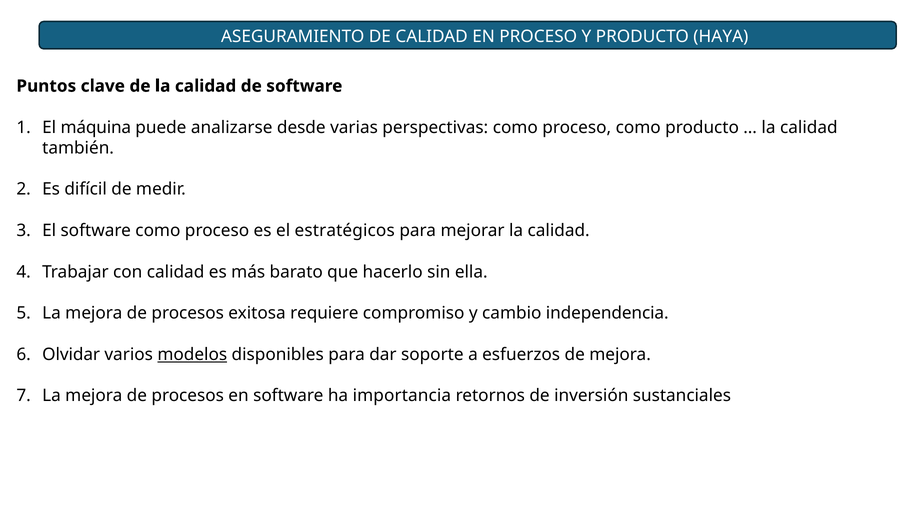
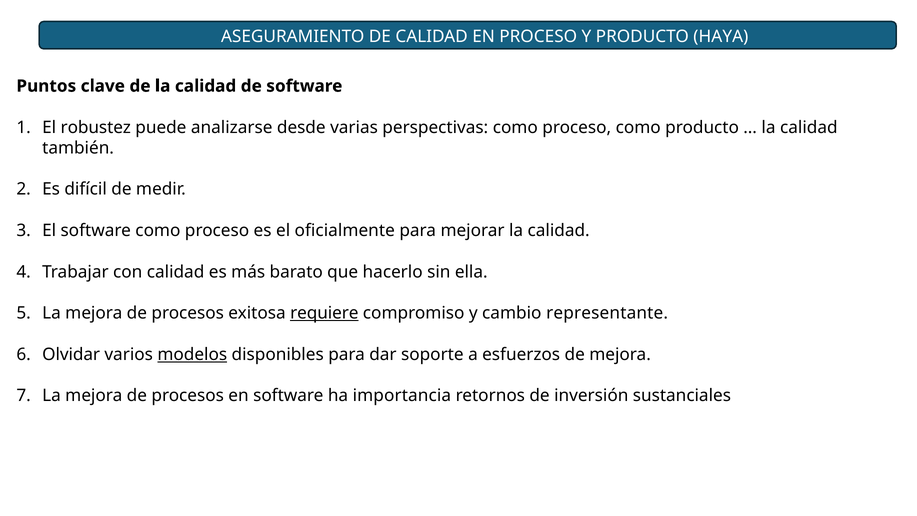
máquina: máquina -> robustez (96, 127)
estratégicos: estratégicos -> oficialmente (345, 230)
requiere underline: none -> present (324, 313)
independencia: independencia -> representante (607, 313)
